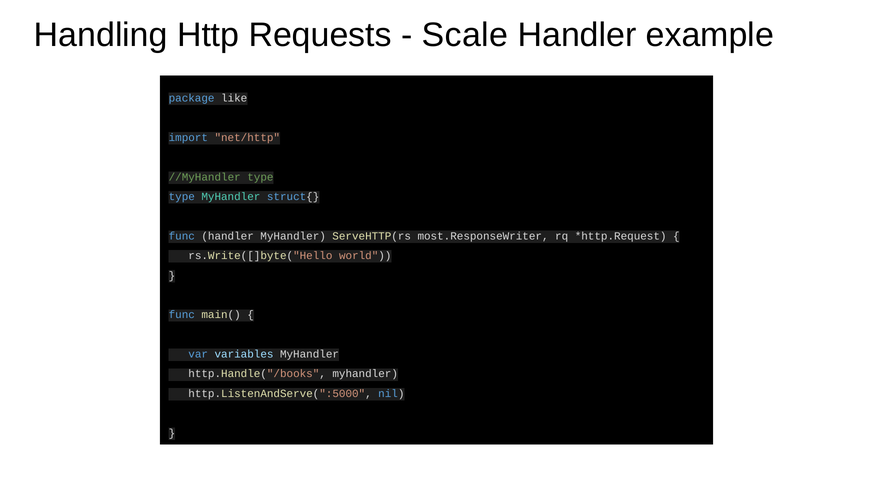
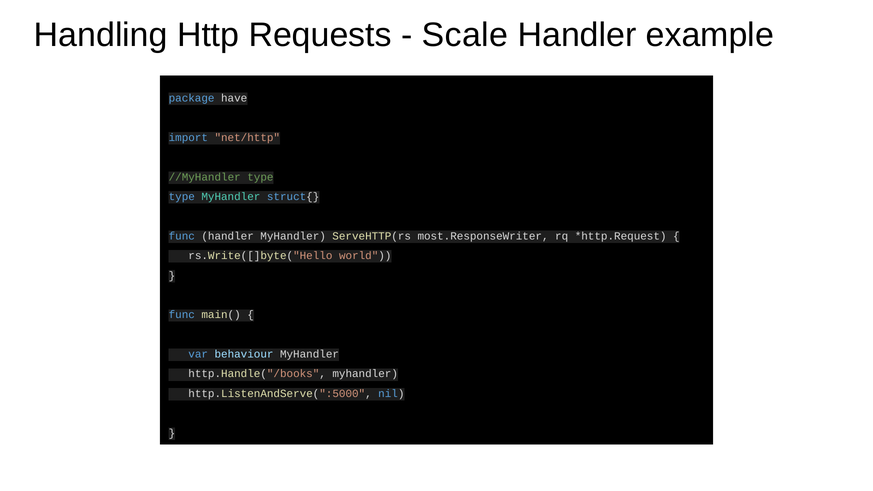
like: like -> have (234, 98)
variables: variables -> behaviour (244, 354)
